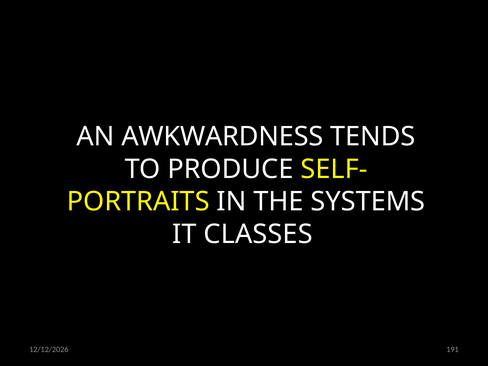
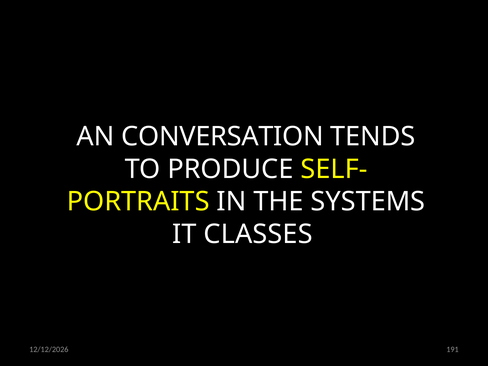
AWKWARDNESS: AWKWARDNESS -> CONVERSATION (222, 137)
